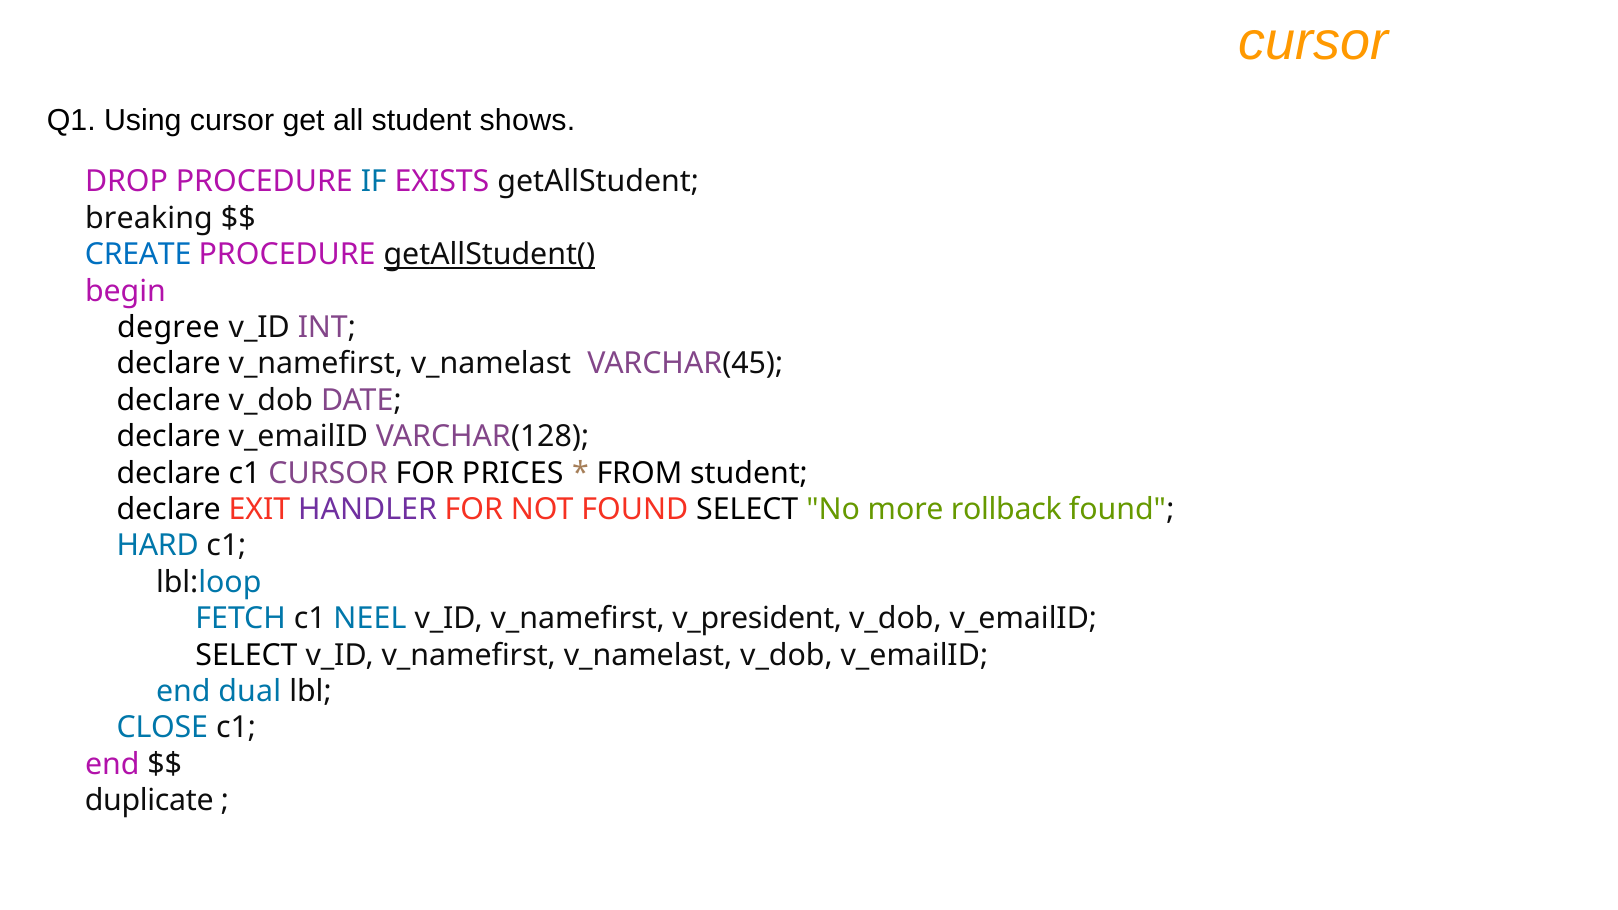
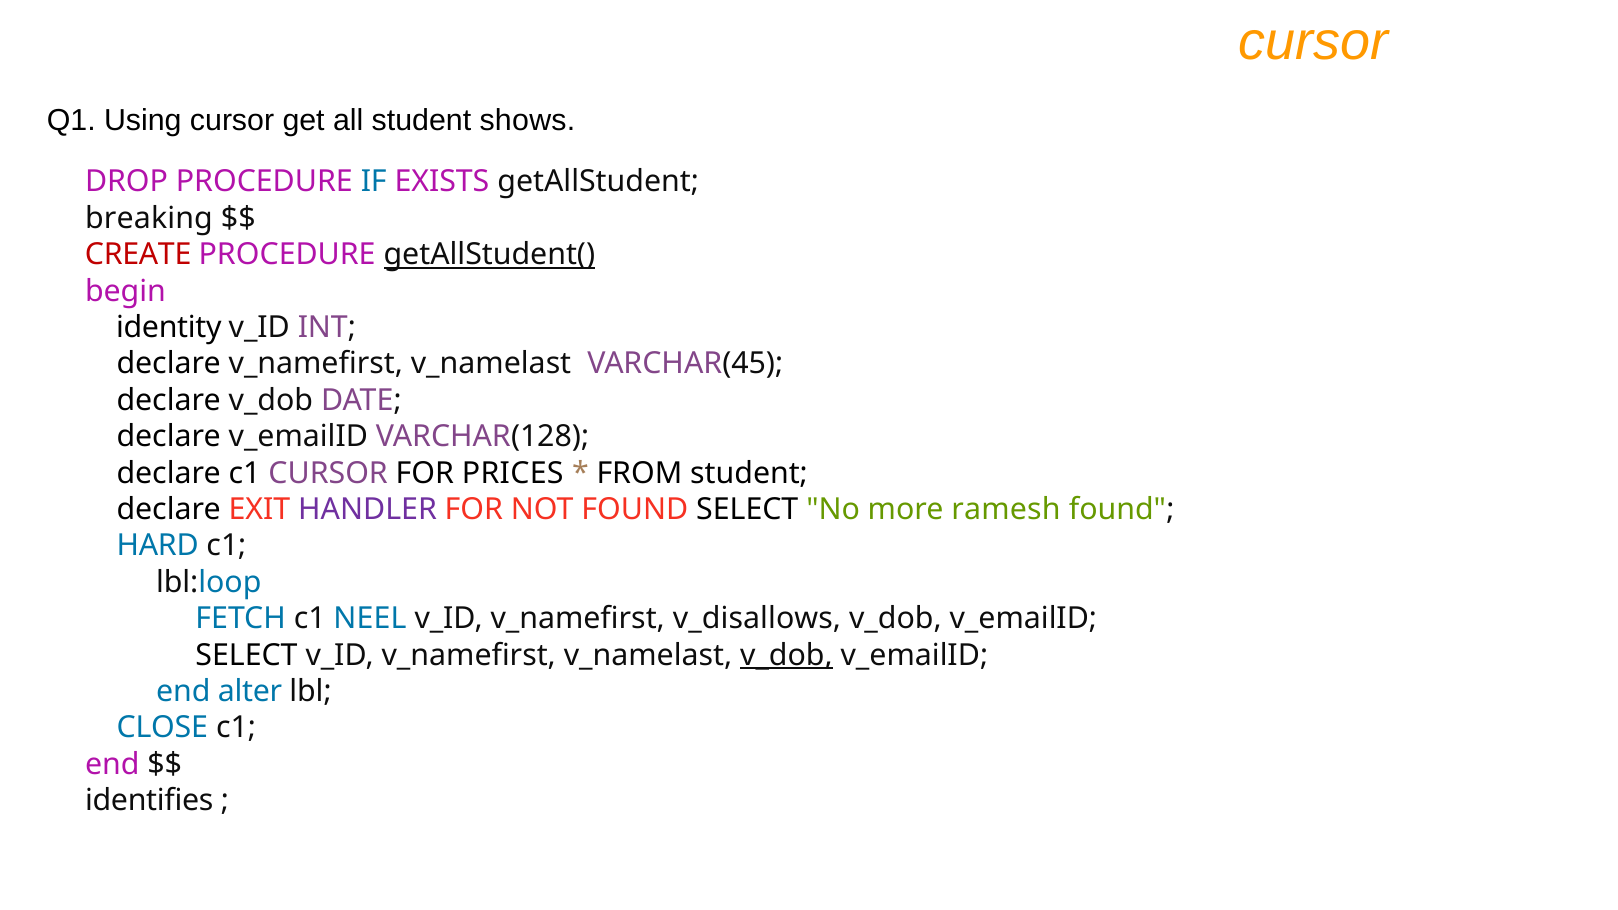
CREATE colour: blue -> red (138, 255)
degree: degree -> identity (169, 328)
rollback: rollback -> ramesh (1006, 510)
v_president: v_president -> v_disallows (757, 619)
v_dob underline: none -> present (786, 655)
dual: dual -> alter (250, 692)
duplicate: duplicate -> identifies (149, 801)
